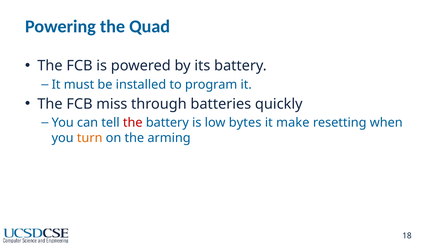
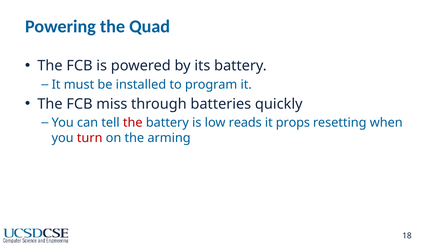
bytes: bytes -> reads (245, 123)
make: make -> props (293, 123)
turn colour: orange -> red (90, 138)
